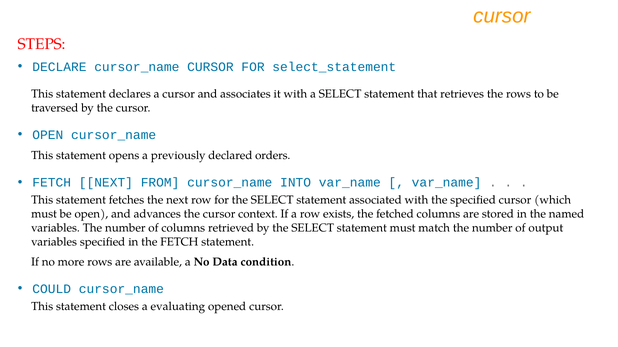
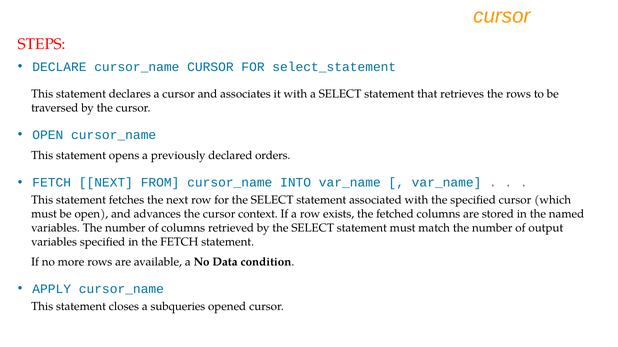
COULD: COULD -> APPLY (52, 289)
evaluating: evaluating -> subqueries (178, 307)
